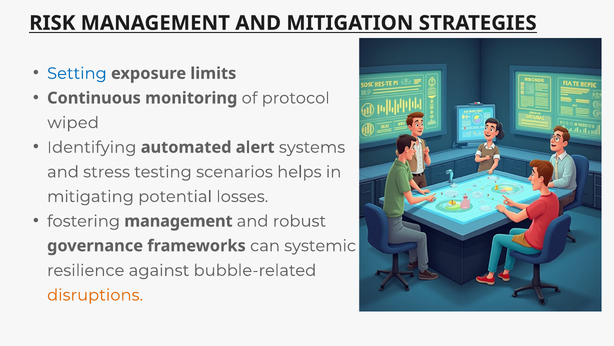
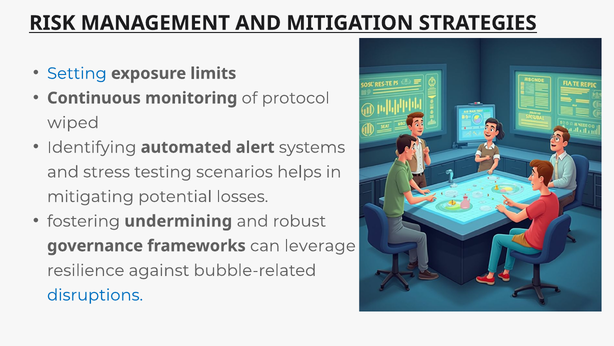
fostering management: management -> undermining (178, 221)
systemic: systemic -> leverage (320, 245)
disruptions colour: orange -> blue (95, 295)
